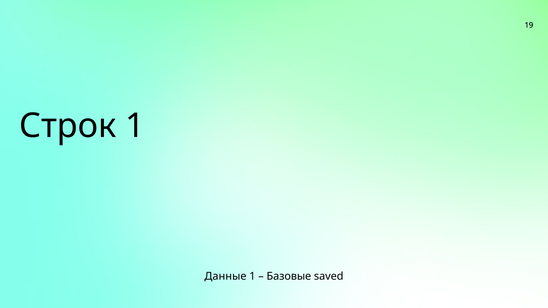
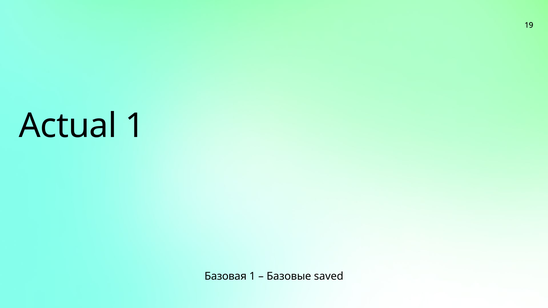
Строк: Строк -> Actual (68, 126)
Данные: Данные -> Базовая (226, 276)
